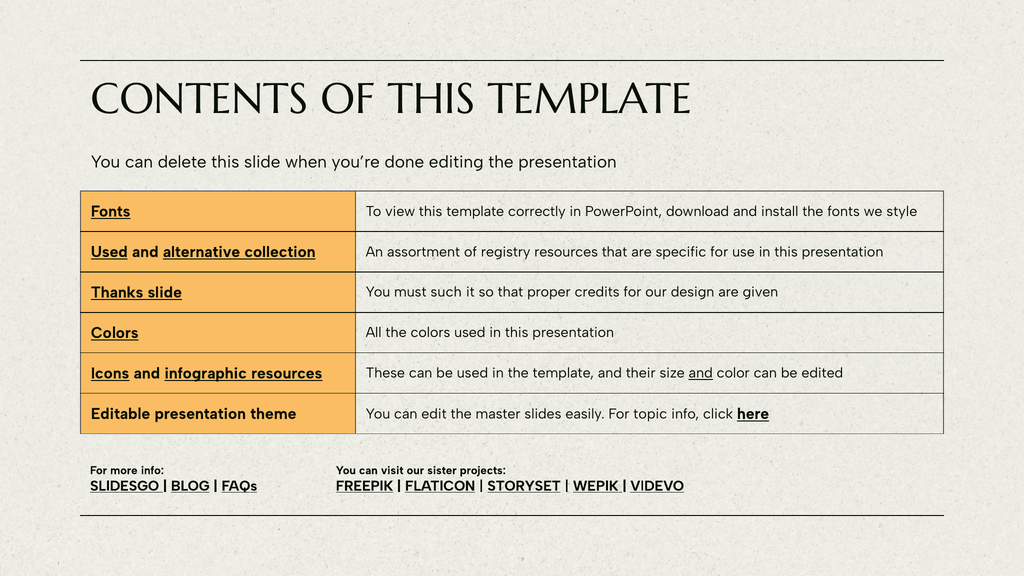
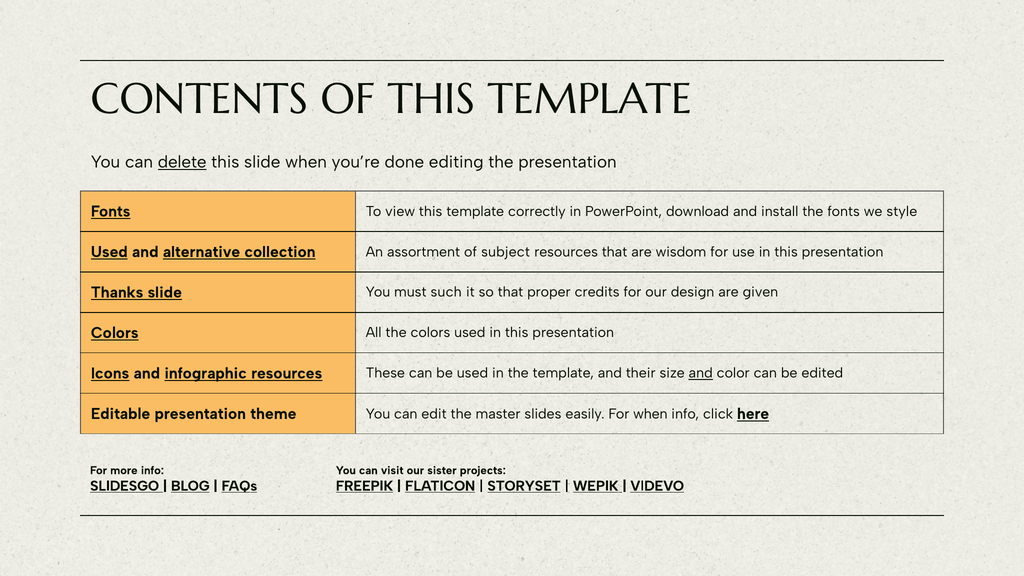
delete underline: none -> present (182, 162)
registry: registry -> subject (506, 252)
specific: specific -> wisdom (681, 252)
For topic: topic -> when (650, 414)
